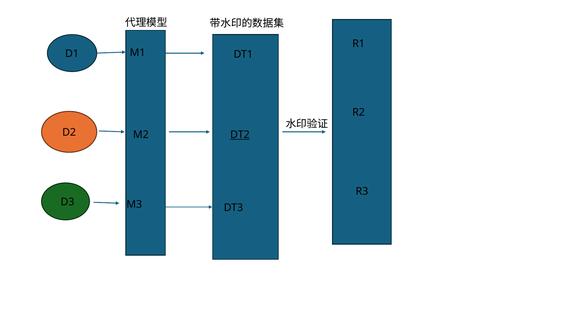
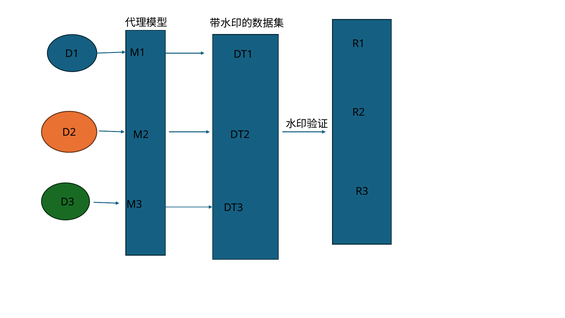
DT2 underline: present -> none (240, 135)
